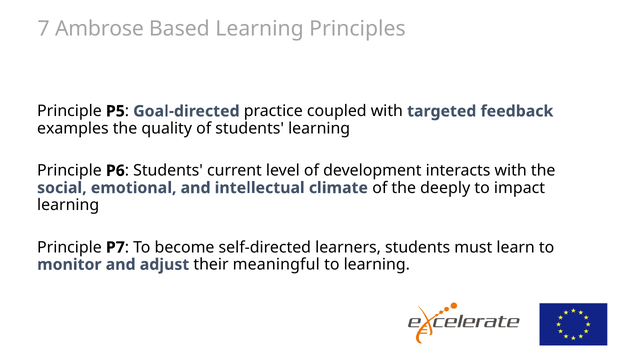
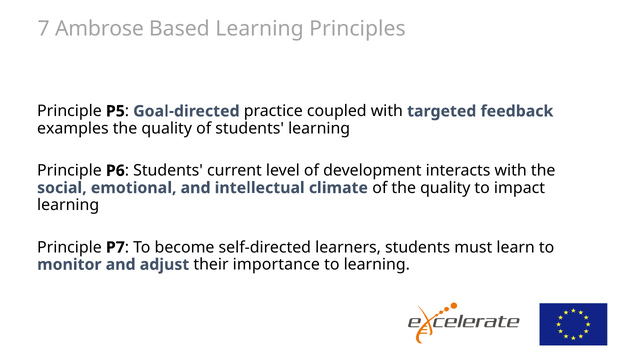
of the deeply: deeply -> quality (445, 188)
meaningful: meaningful -> importance (276, 264)
